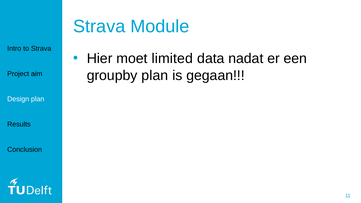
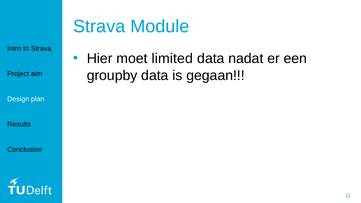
groupby plan: plan -> data (155, 75)
